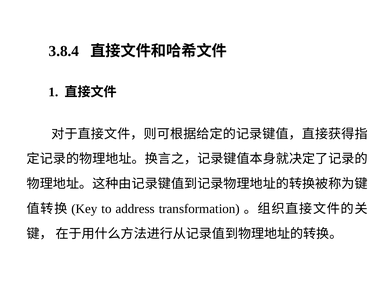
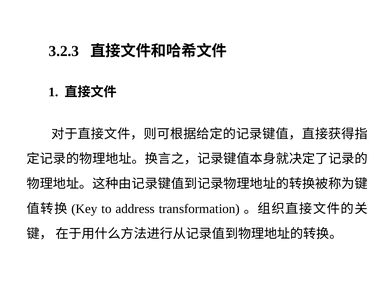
3.8.4: 3.8.4 -> 3.2.3 (64, 51)
